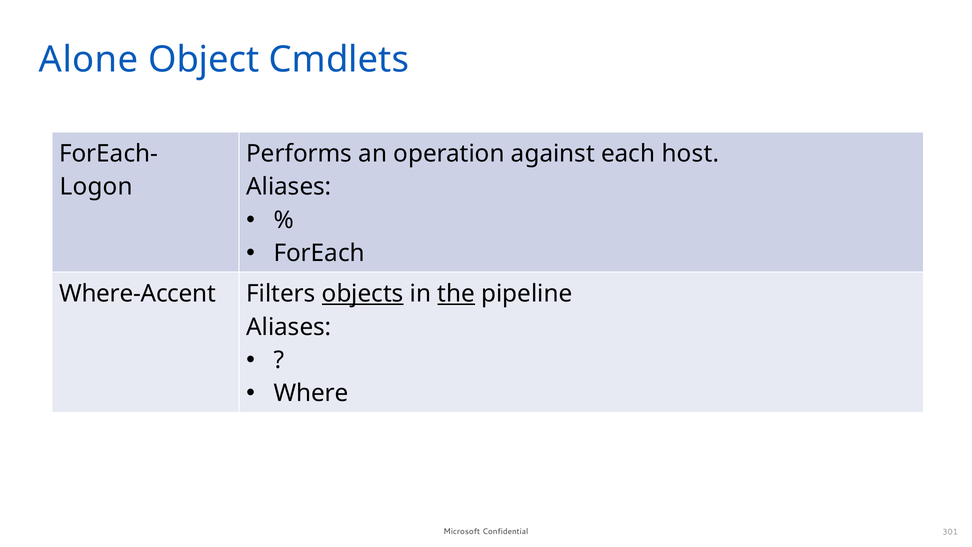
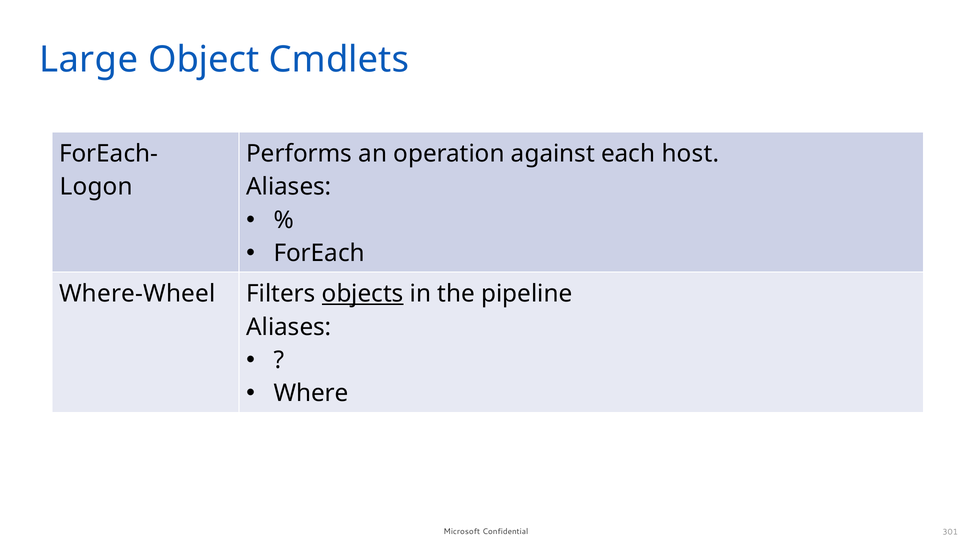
Alone: Alone -> Large (89, 60)
Where-Accent: Where-Accent -> Where-Wheel (137, 294)
the underline: present -> none (456, 294)
